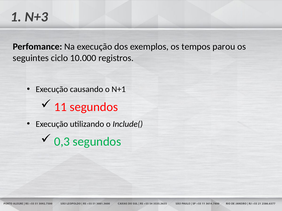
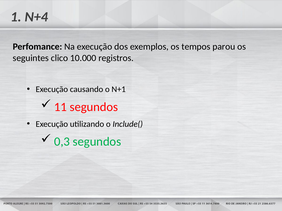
N+3: N+3 -> N+4 (36, 17)
ciclo: ciclo -> clico (60, 58)
